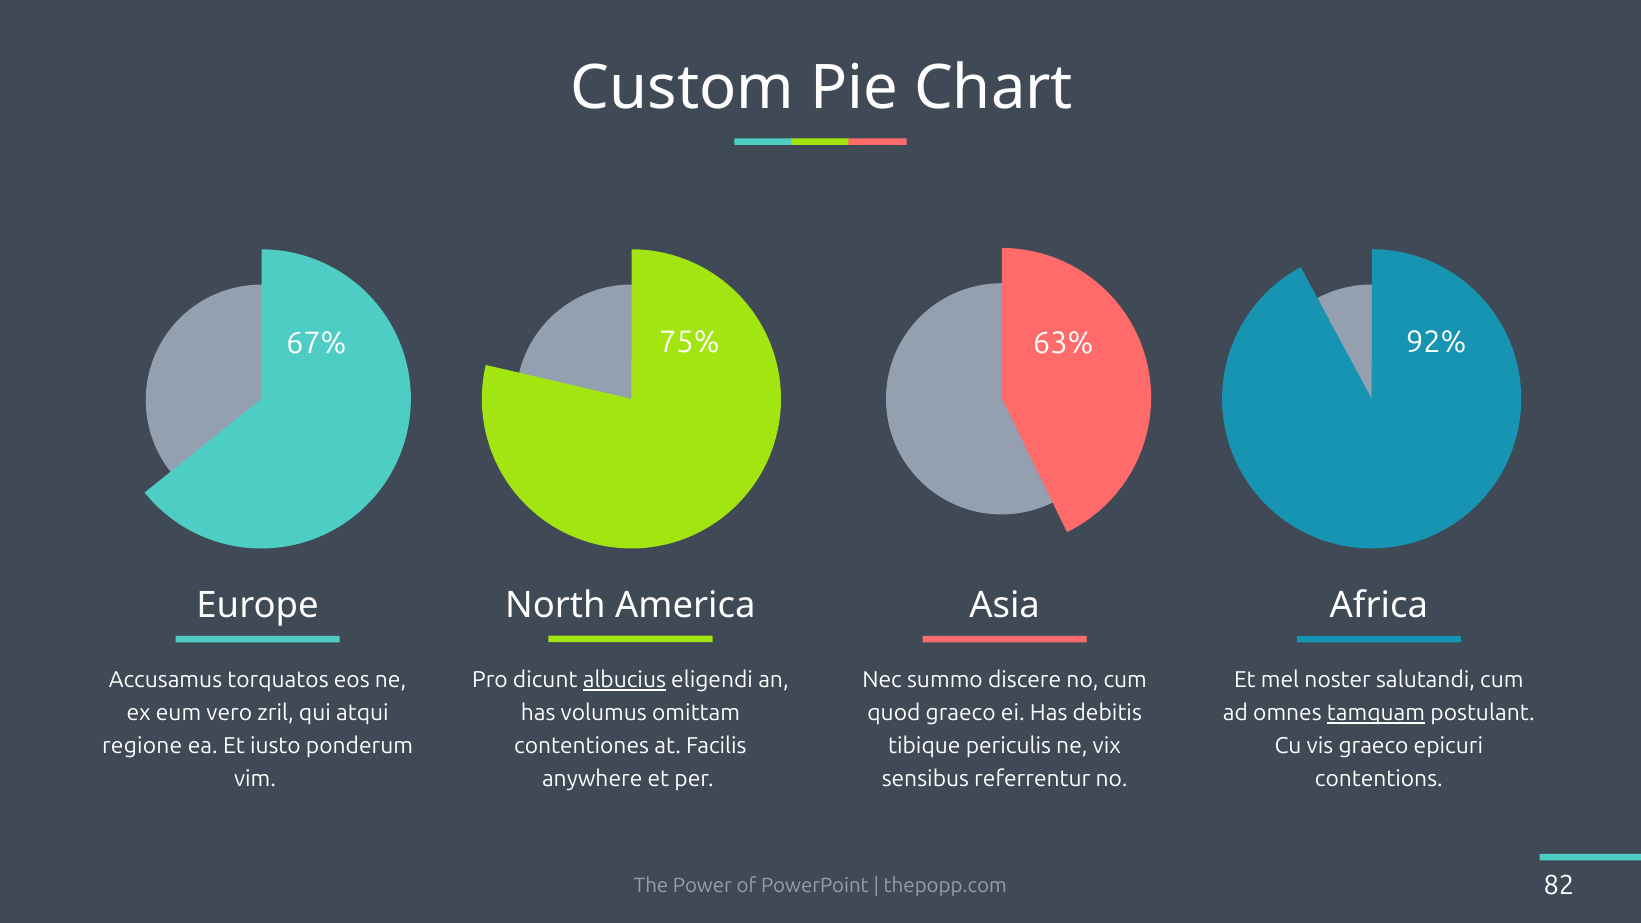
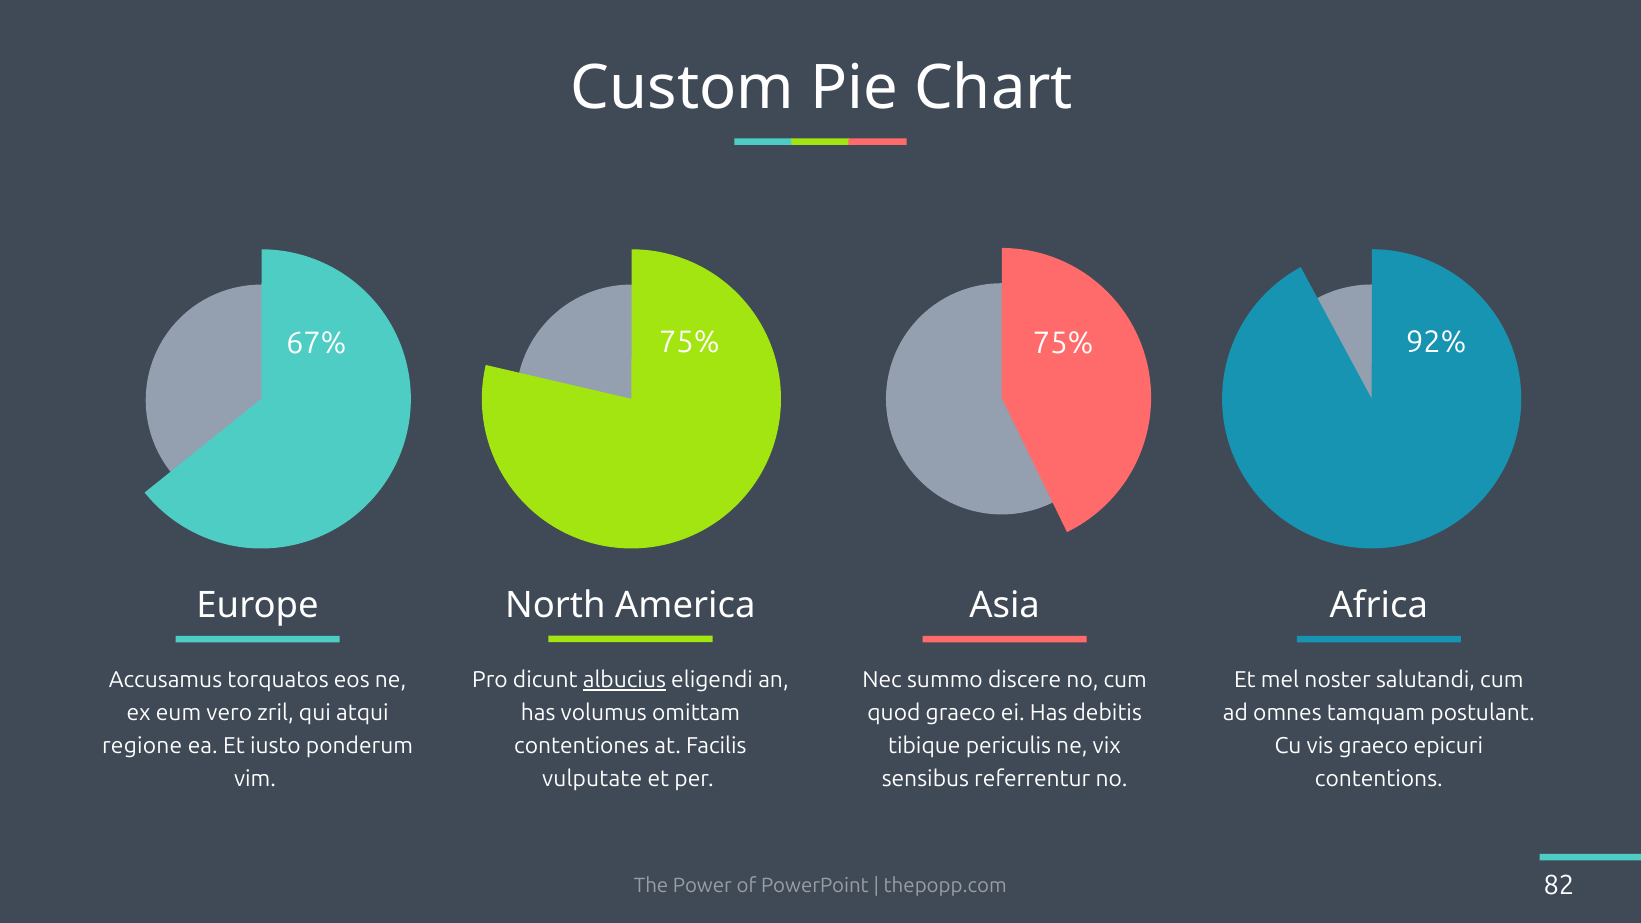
75% 63%: 63% -> 75% (1063, 343)
tamquam underline: present -> none (1376, 713)
anywhere: anywhere -> vulputate (592, 779)
